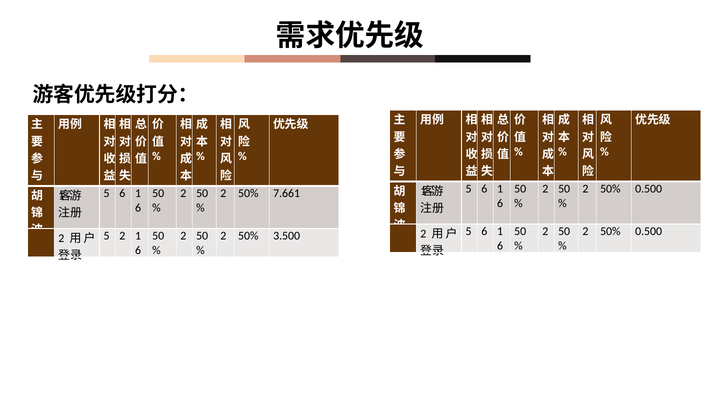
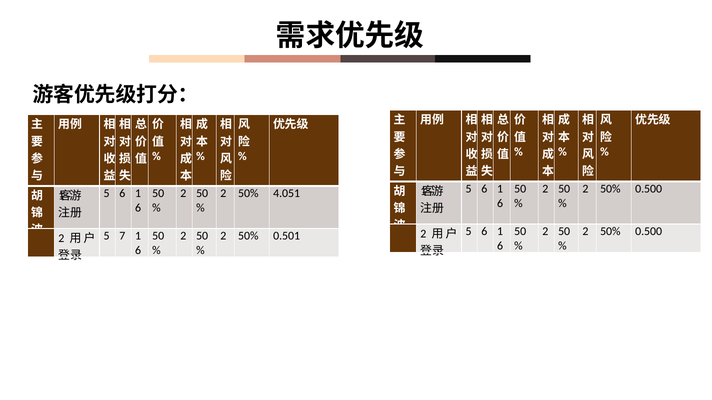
7.661: 7.661 -> 4.051 (287, 193)
5 2: 2 -> 7 (122, 236)
3.500: 3.500 -> 0.501 (287, 236)
